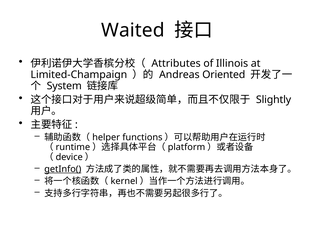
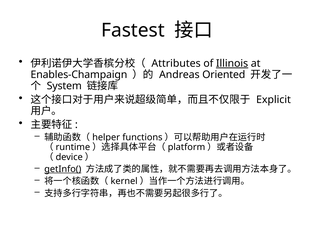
Waited: Waited -> Fastest (133, 30)
Illinois underline: none -> present (232, 63)
Limited-Champaign: Limited-Champaign -> Enables-Champaign (79, 75)
Slightly: Slightly -> Explicit (274, 100)
